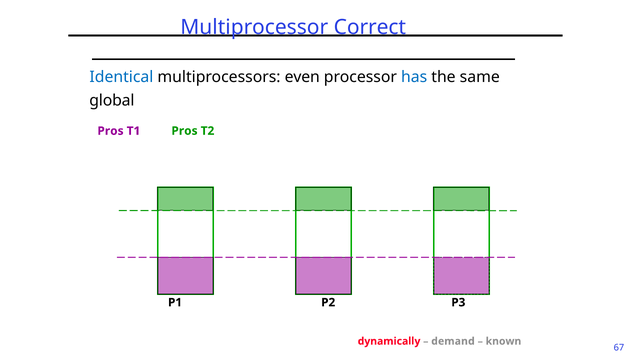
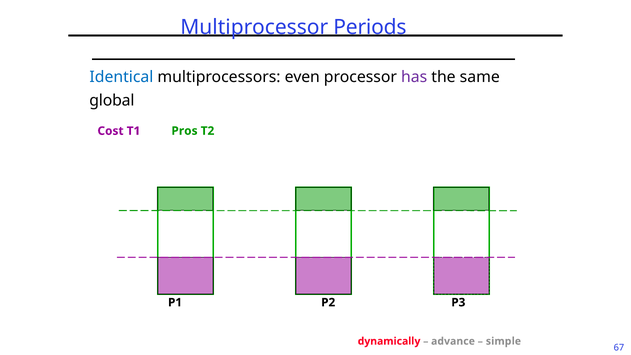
Correct: Correct -> Periods (370, 27)
has colour: blue -> purple (414, 77)
Pros: Pros -> Cost (111, 131)
demand: demand -> advance (453, 341)
known: known -> simple (503, 341)
